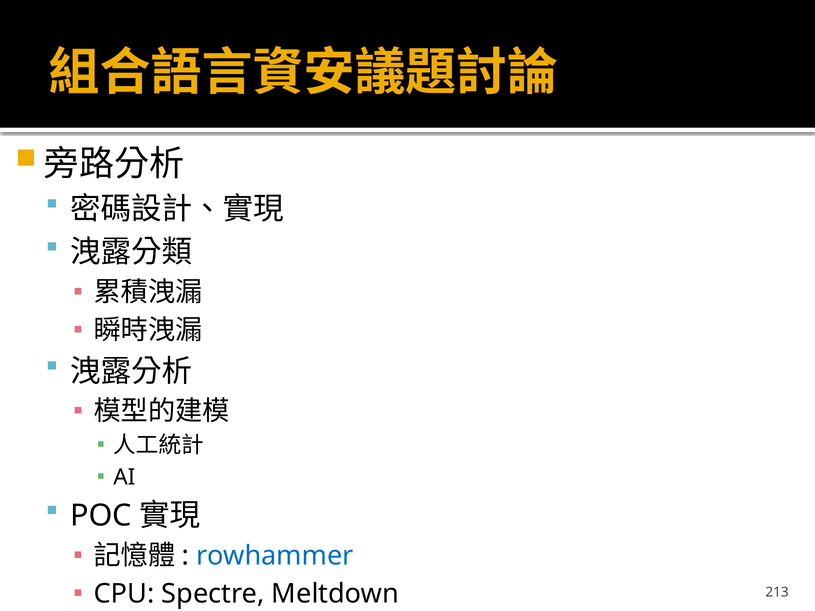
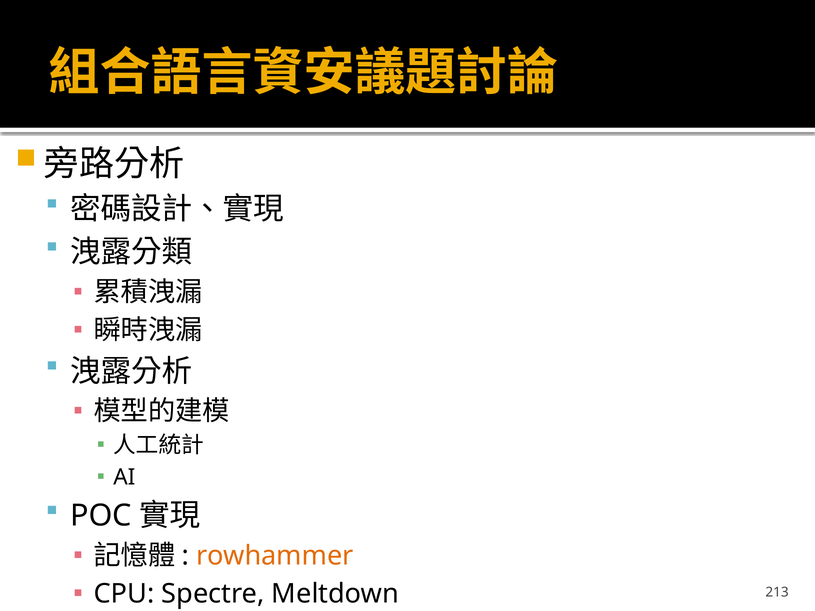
rowhammer colour: blue -> orange (275, 556)
